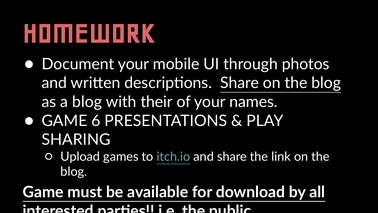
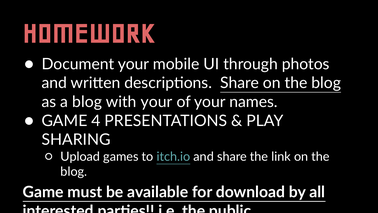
with their: their -> your (157, 102)
6: 6 -> 4 (96, 121)
